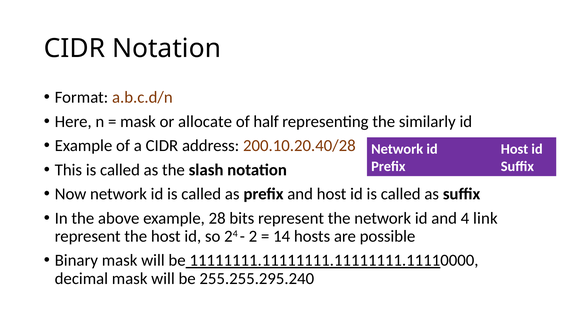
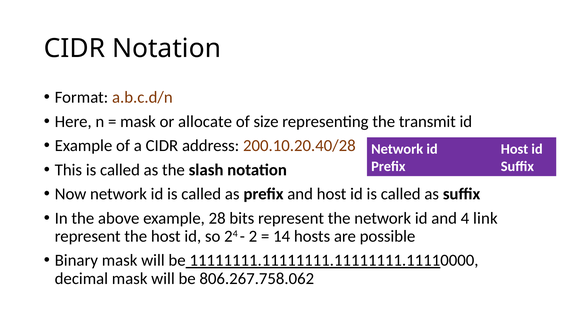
half: half -> size (266, 122)
similarly: similarly -> transmit (427, 122)
255.255.295.240: 255.255.295.240 -> 806.267.758.062 (257, 279)
